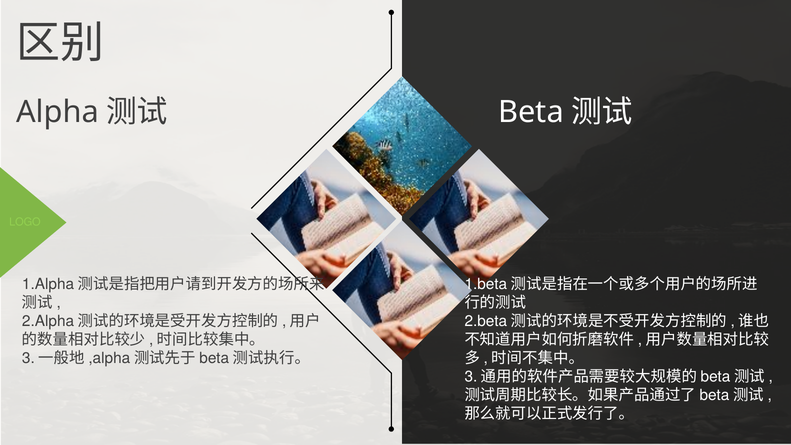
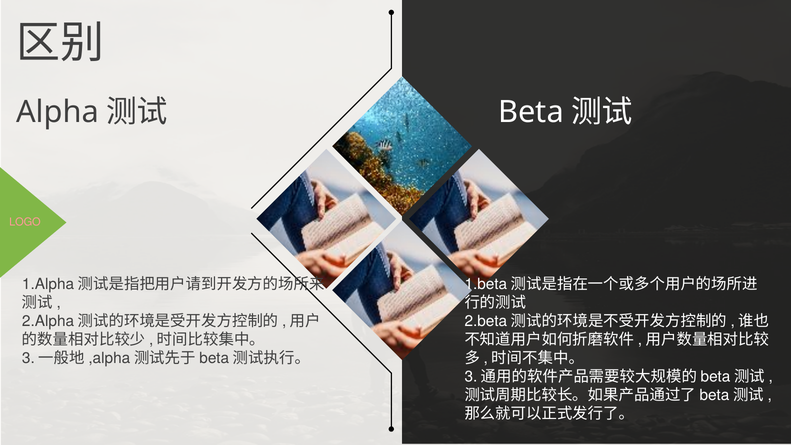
LOGO colour: light green -> pink (25, 222)
